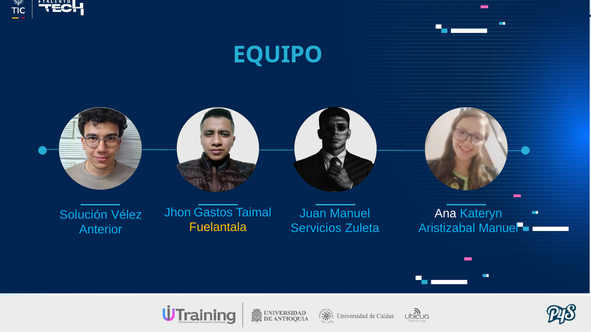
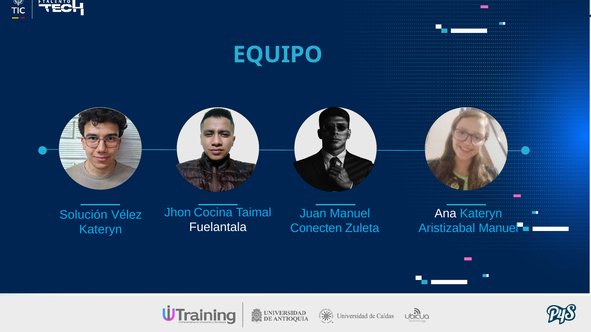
Gastos: Gastos -> Cocina (213, 213)
Fuelantala colour: yellow -> white (218, 228)
Servicios: Servicios -> Conecten (316, 228)
Anterior: Anterior -> Kateryn (101, 230)
